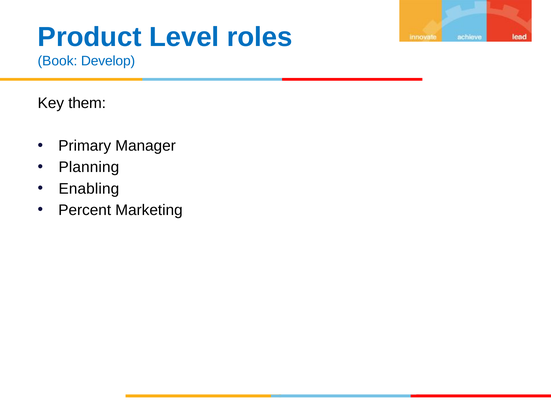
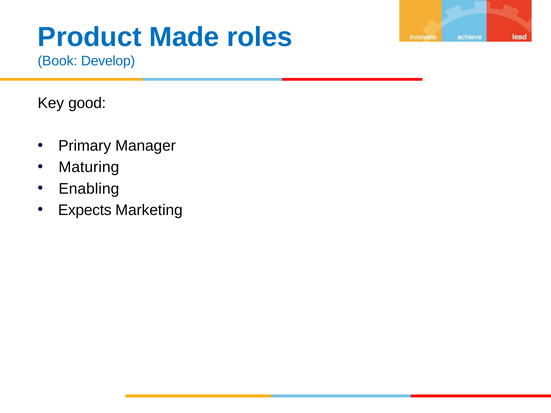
Level: Level -> Made (184, 37)
them: them -> good (87, 103)
Planning: Planning -> Maturing (89, 167)
Percent: Percent -> Expects (85, 210)
